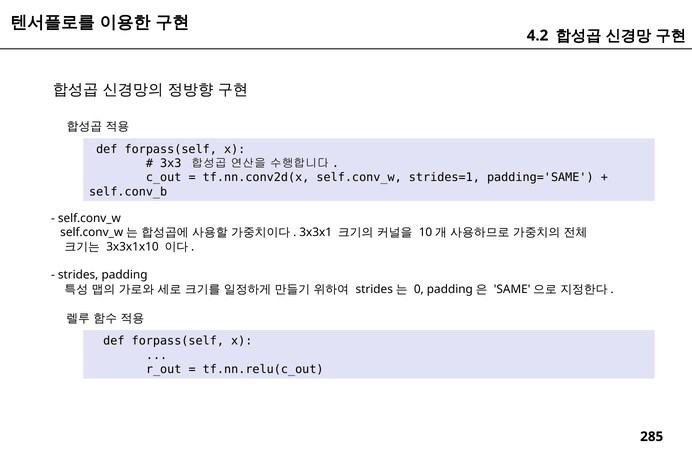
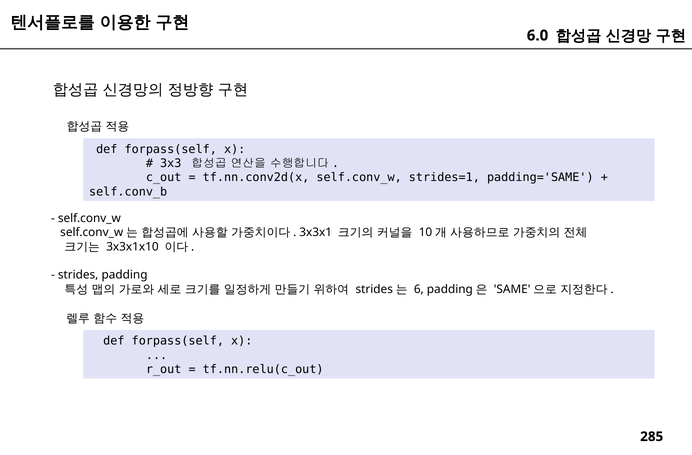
4.2: 4.2 -> 6.0 (538, 35)
0: 0 -> 6 (419, 289)
